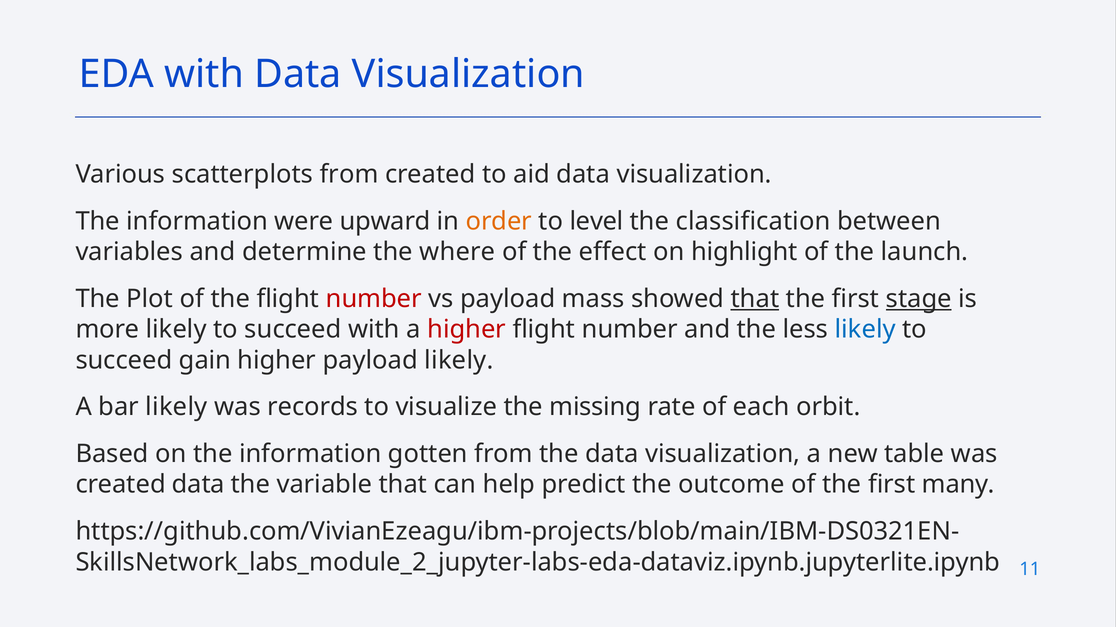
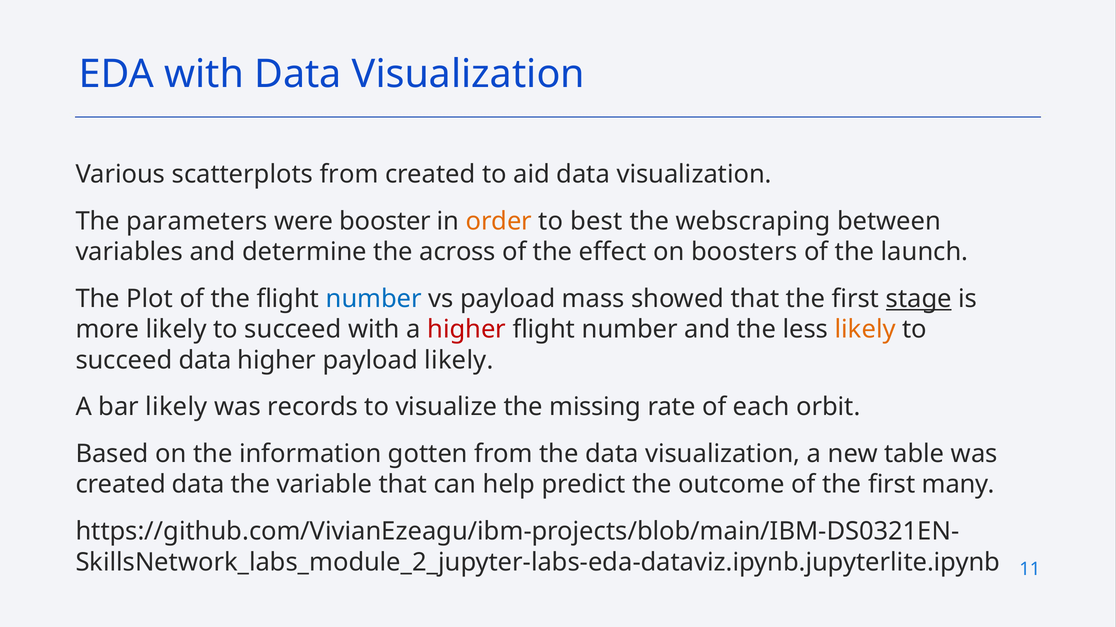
information: information -> parameters (197, 222)
upward: upward -> booster (385, 222)
level: level -> best (596, 222)
classification: classification -> webscraping (753, 222)
where: where -> across (458, 252)
highlight: highlight -> boosters (744, 252)
number colour: red -> blue (374, 299)
that underline: present -> none (755, 299)
likely colour: blue -> orange (865, 330)
succeed gain: gain -> data (205, 361)
